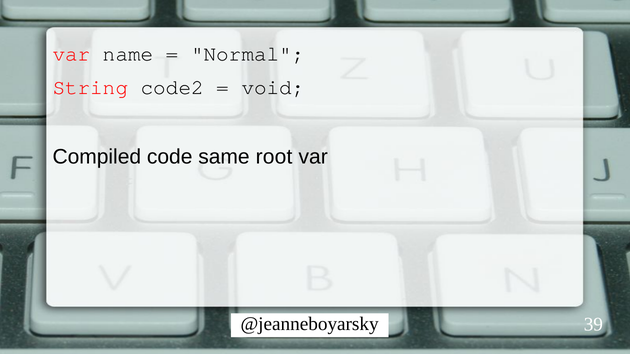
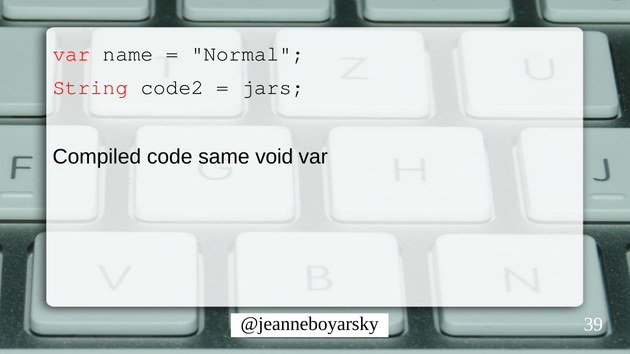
void: void -> jars (273, 88)
root: root -> void (274, 157)
